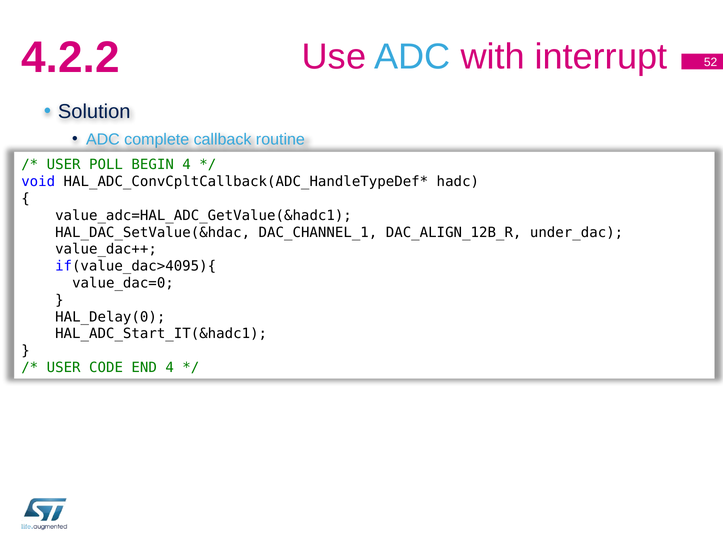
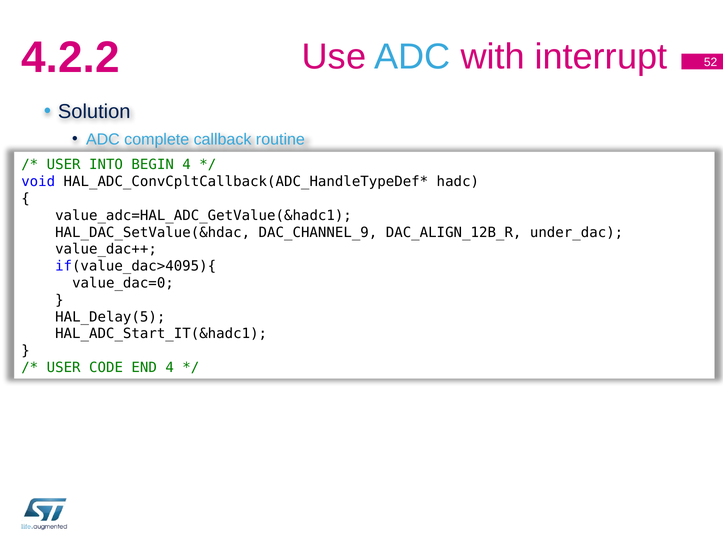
POLL: POLL -> INTO (106, 165)
DAC_CHANNEL_1: DAC_CHANNEL_1 -> DAC_CHANNEL_9 (318, 232)
HAL_Delay(0: HAL_Delay(0 -> HAL_Delay(5 (110, 316)
